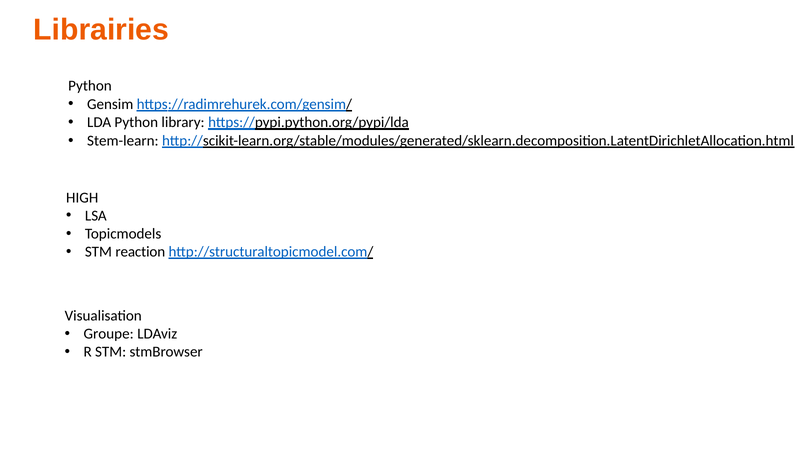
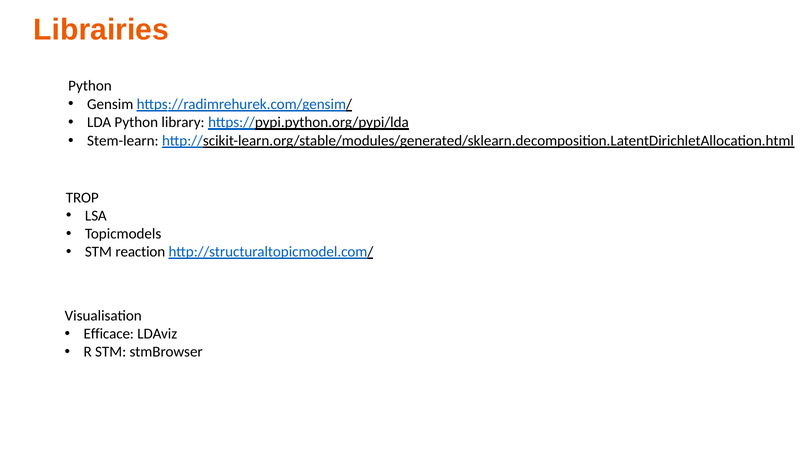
HIGH: HIGH -> TROP (82, 198)
Groupe: Groupe -> Efficace (109, 334)
